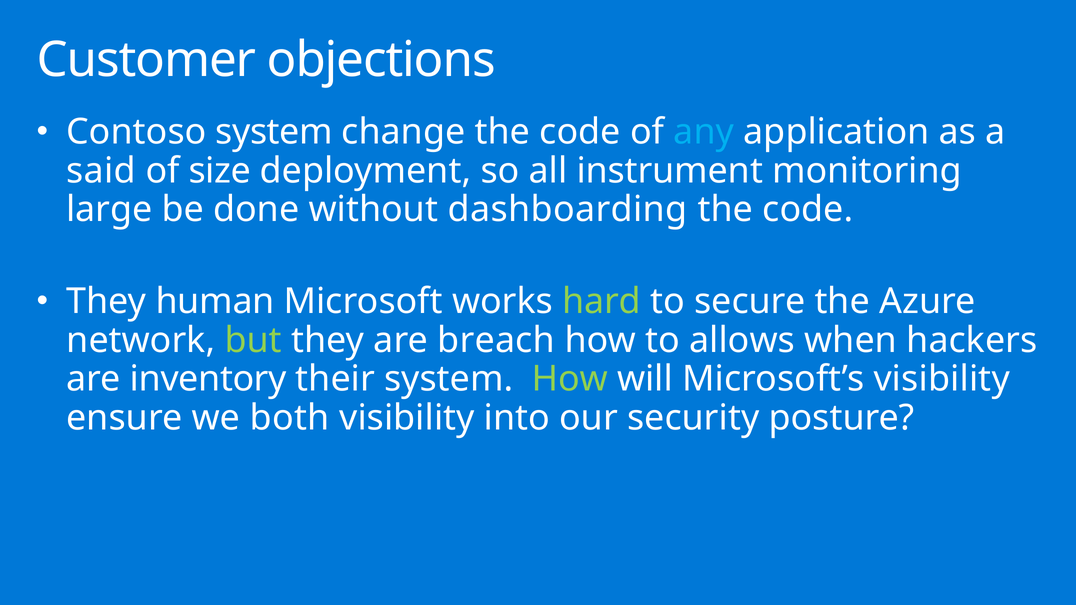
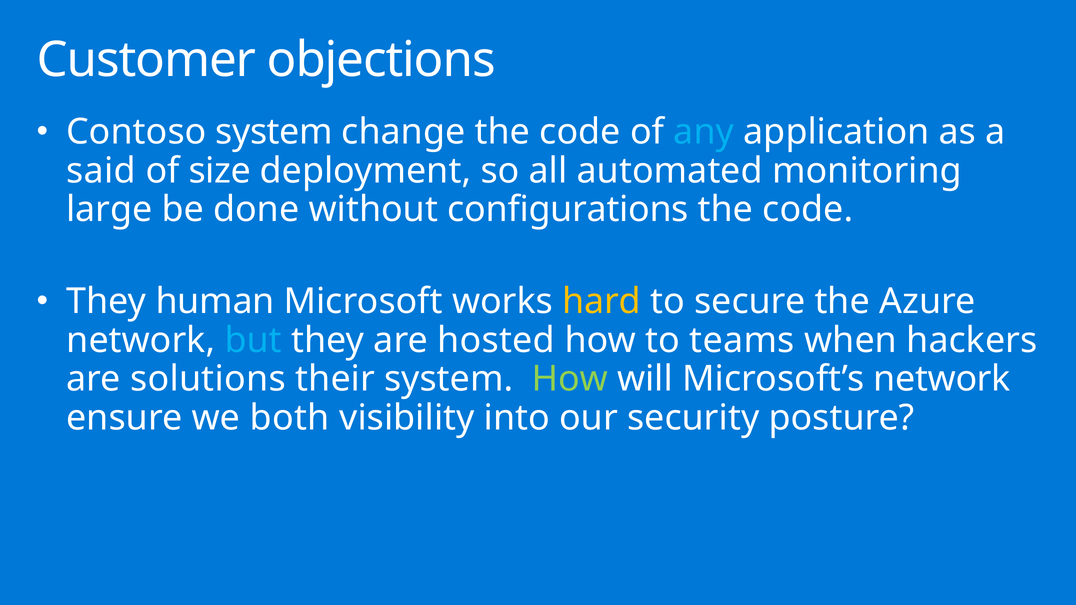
instrument: instrument -> automated (670, 171)
dashboarding: dashboarding -> configurations (568, 210)
hard colour: light green -> yellow (602, 302)
but colour: light green -> light blue (253, 340)
breach: breach -> hosted (496, 340)
allows: allows -> teams (742, 340)
inventory: inventory -> solutions (208, 379)
Microsoft’s visibility: visibility -> network (942, 379)
